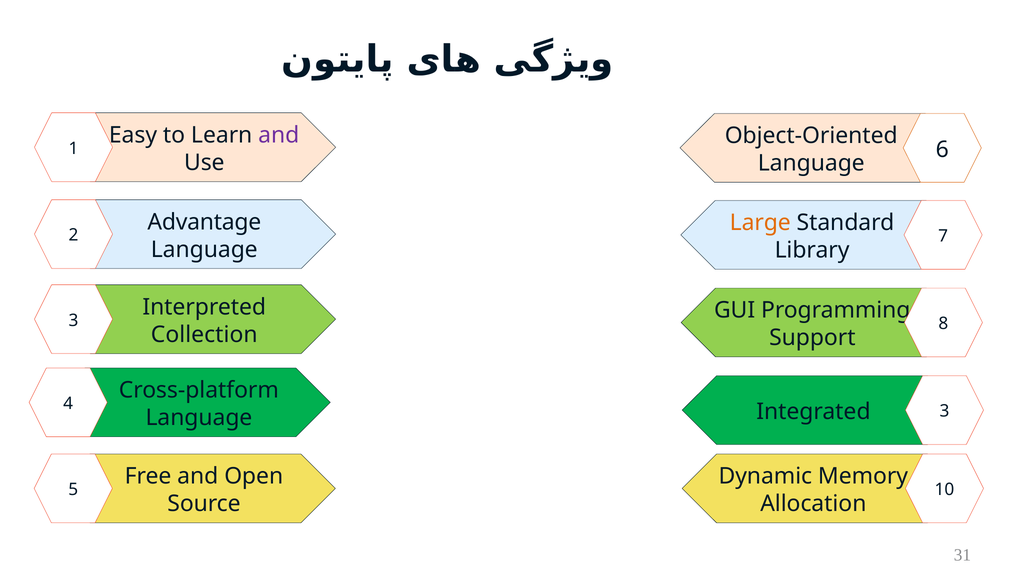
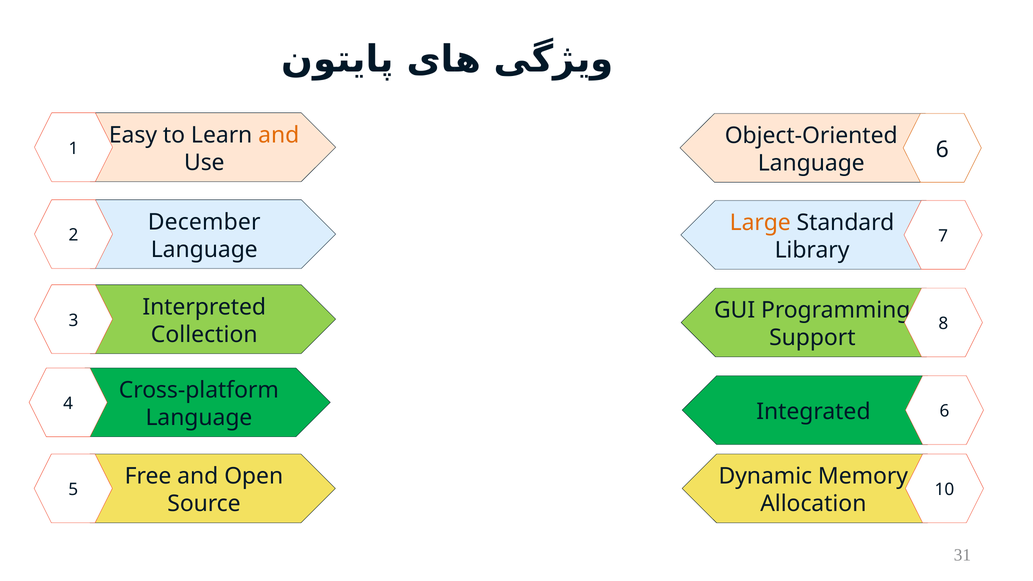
and colour: purple -> orange (279, 135)
Advantage: Advantage -> December (204, 222)
Integrated 3: 3 -> 6 (944, 411)
